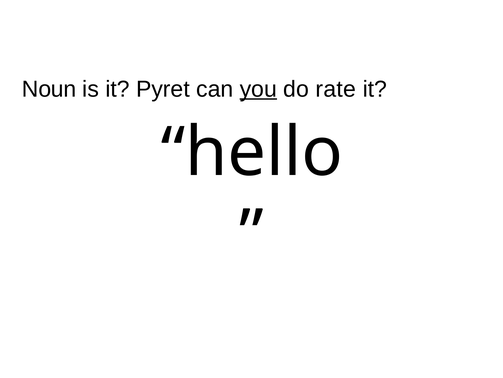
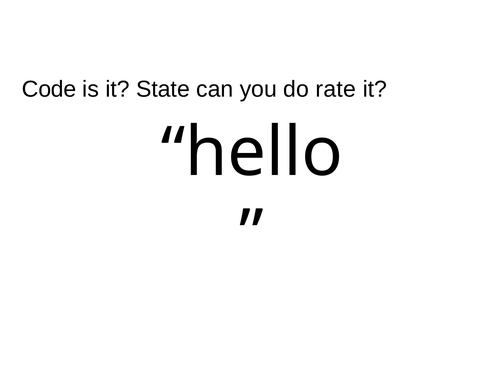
Noun: Noun -> Code (49, 89)
Pyret: Pyret -> State (163, 89)
you underline: present -> none (258, 89)
